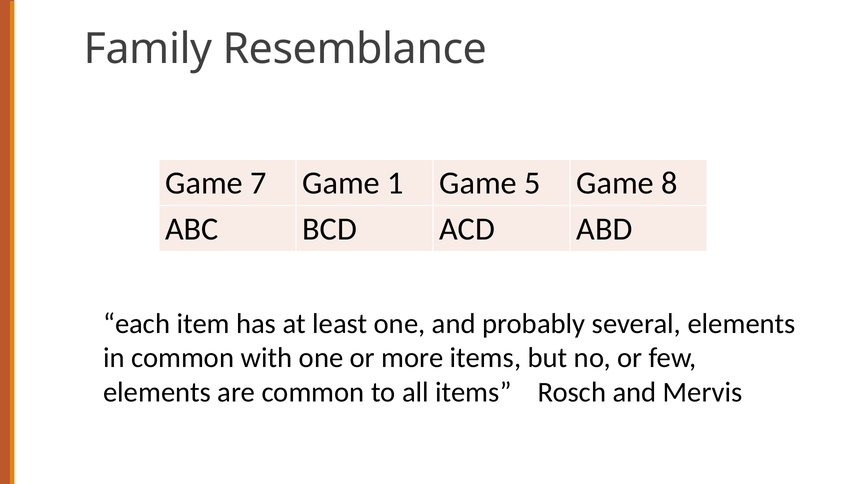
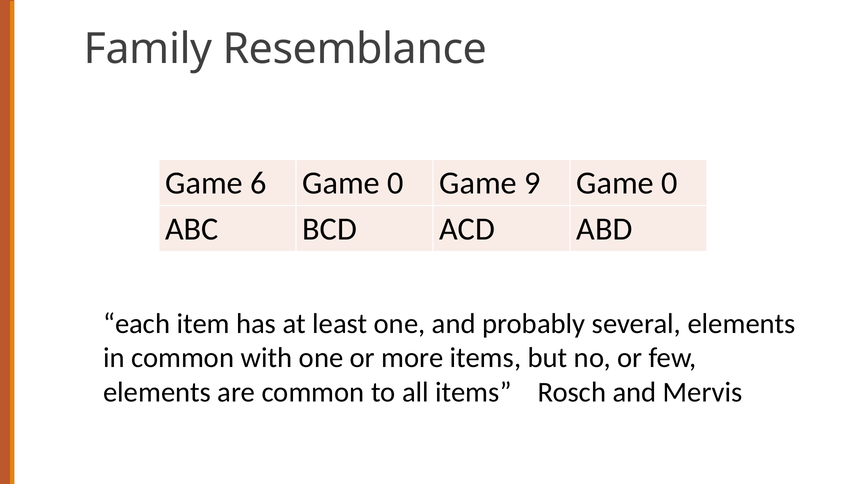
7: 7 -> 6 (258, 183)
1: 1 -> 0 (395, 183)
5: 5 -> 9 (532, 183)
8: 8 -> 0 (669, 183)
